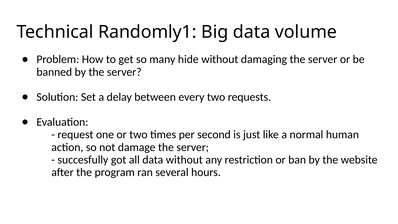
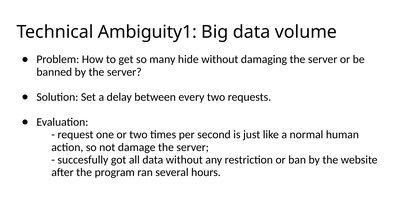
Randomly1: Randomly1 -> Ambiguity1 (147, 32)
